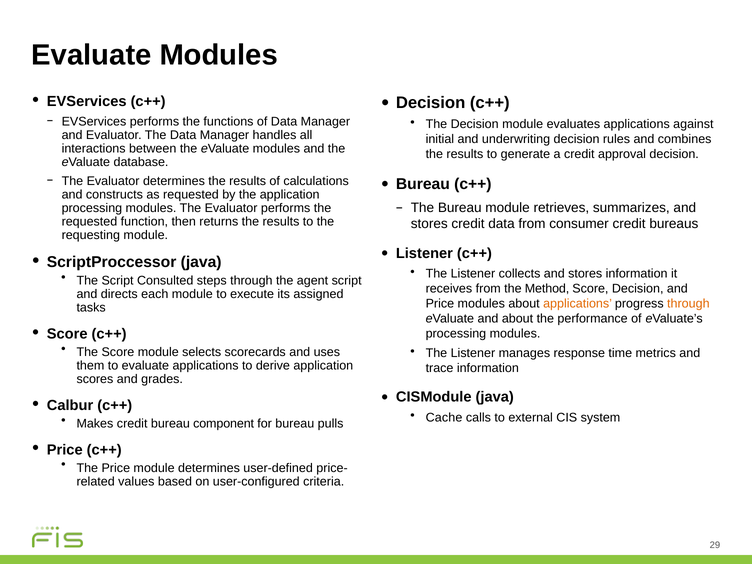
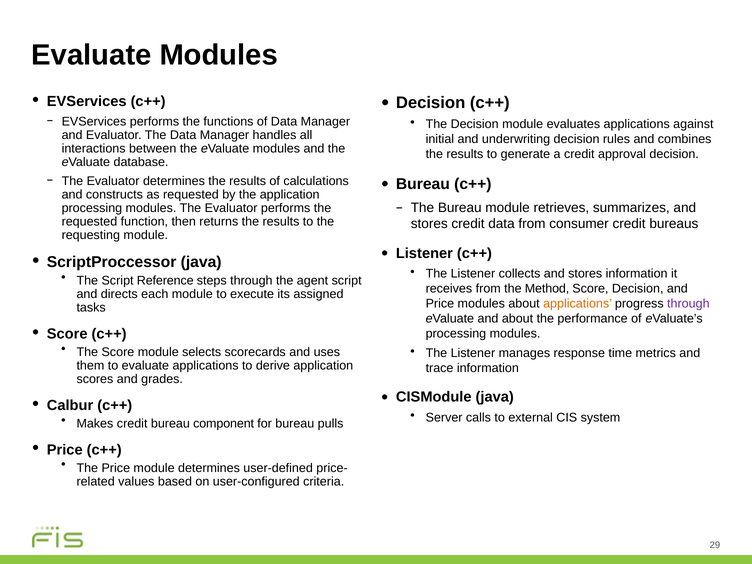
Consulted: Consulted -> Reference (165, 281)
through colour: orange -> purple (688, 304)
Cache: Cache -> Server (444, 417)
